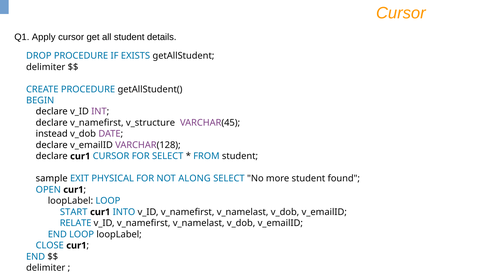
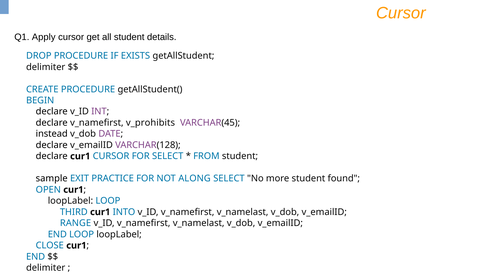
v_structure: v_structure -> v_prohibits (150, 123)
PHYSICAL: PHYSICAL -> PRACTICE (113, 179)
START: START -> THIRD (74, 212)
RELATE: RELATE -> RANGE (76, 223)
